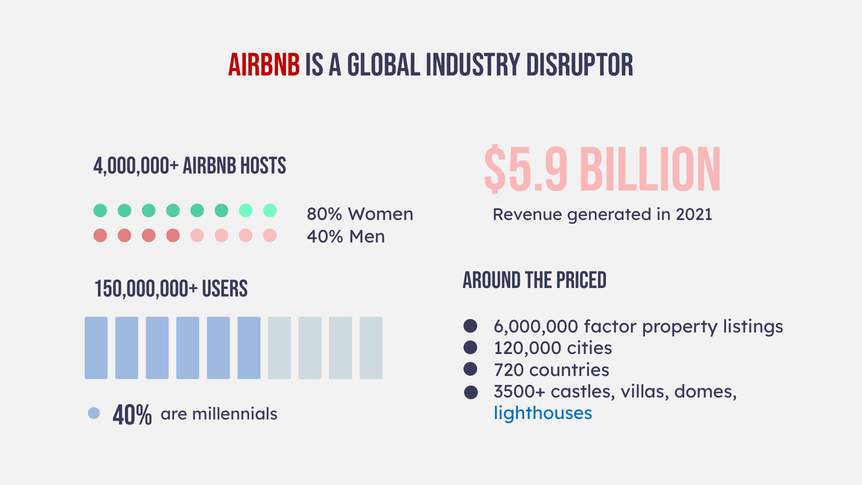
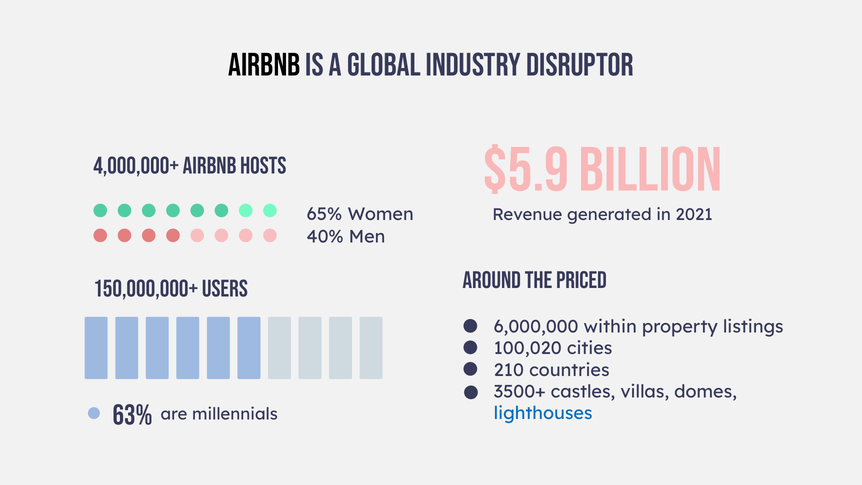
Airbnb colour: red -> black (264, 65)
80%: 80% -> 65% (324, 214)
factor: factor -> within (610, 327)
120,000: 120,000 -> 100,020 (528, 348)
720: 720 -> 210 (509, 370)
40%: 40% -> 63% (133, 415)
